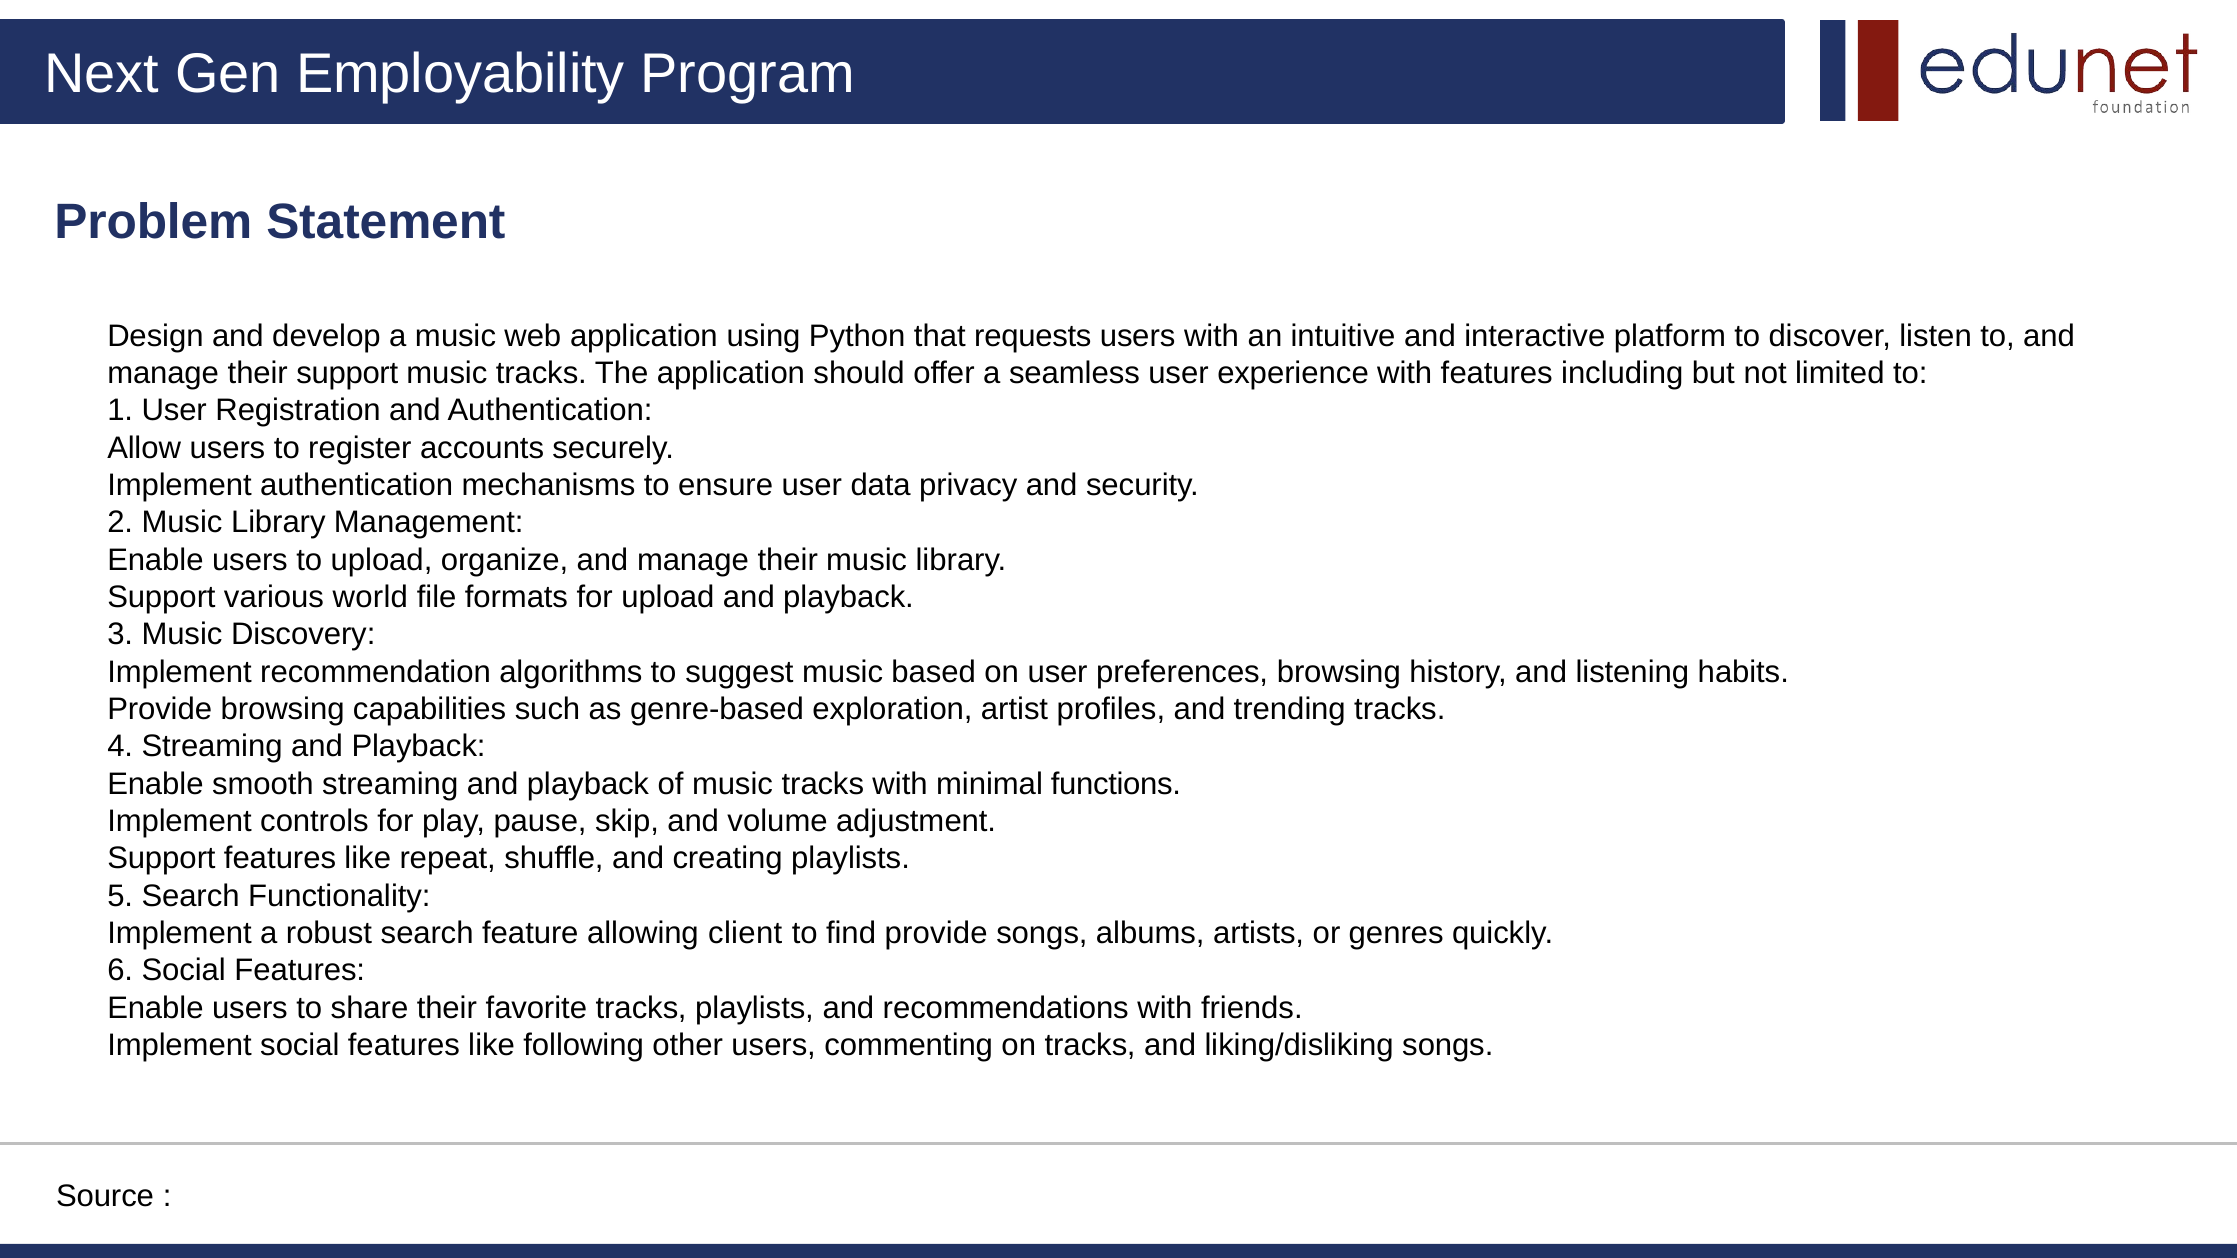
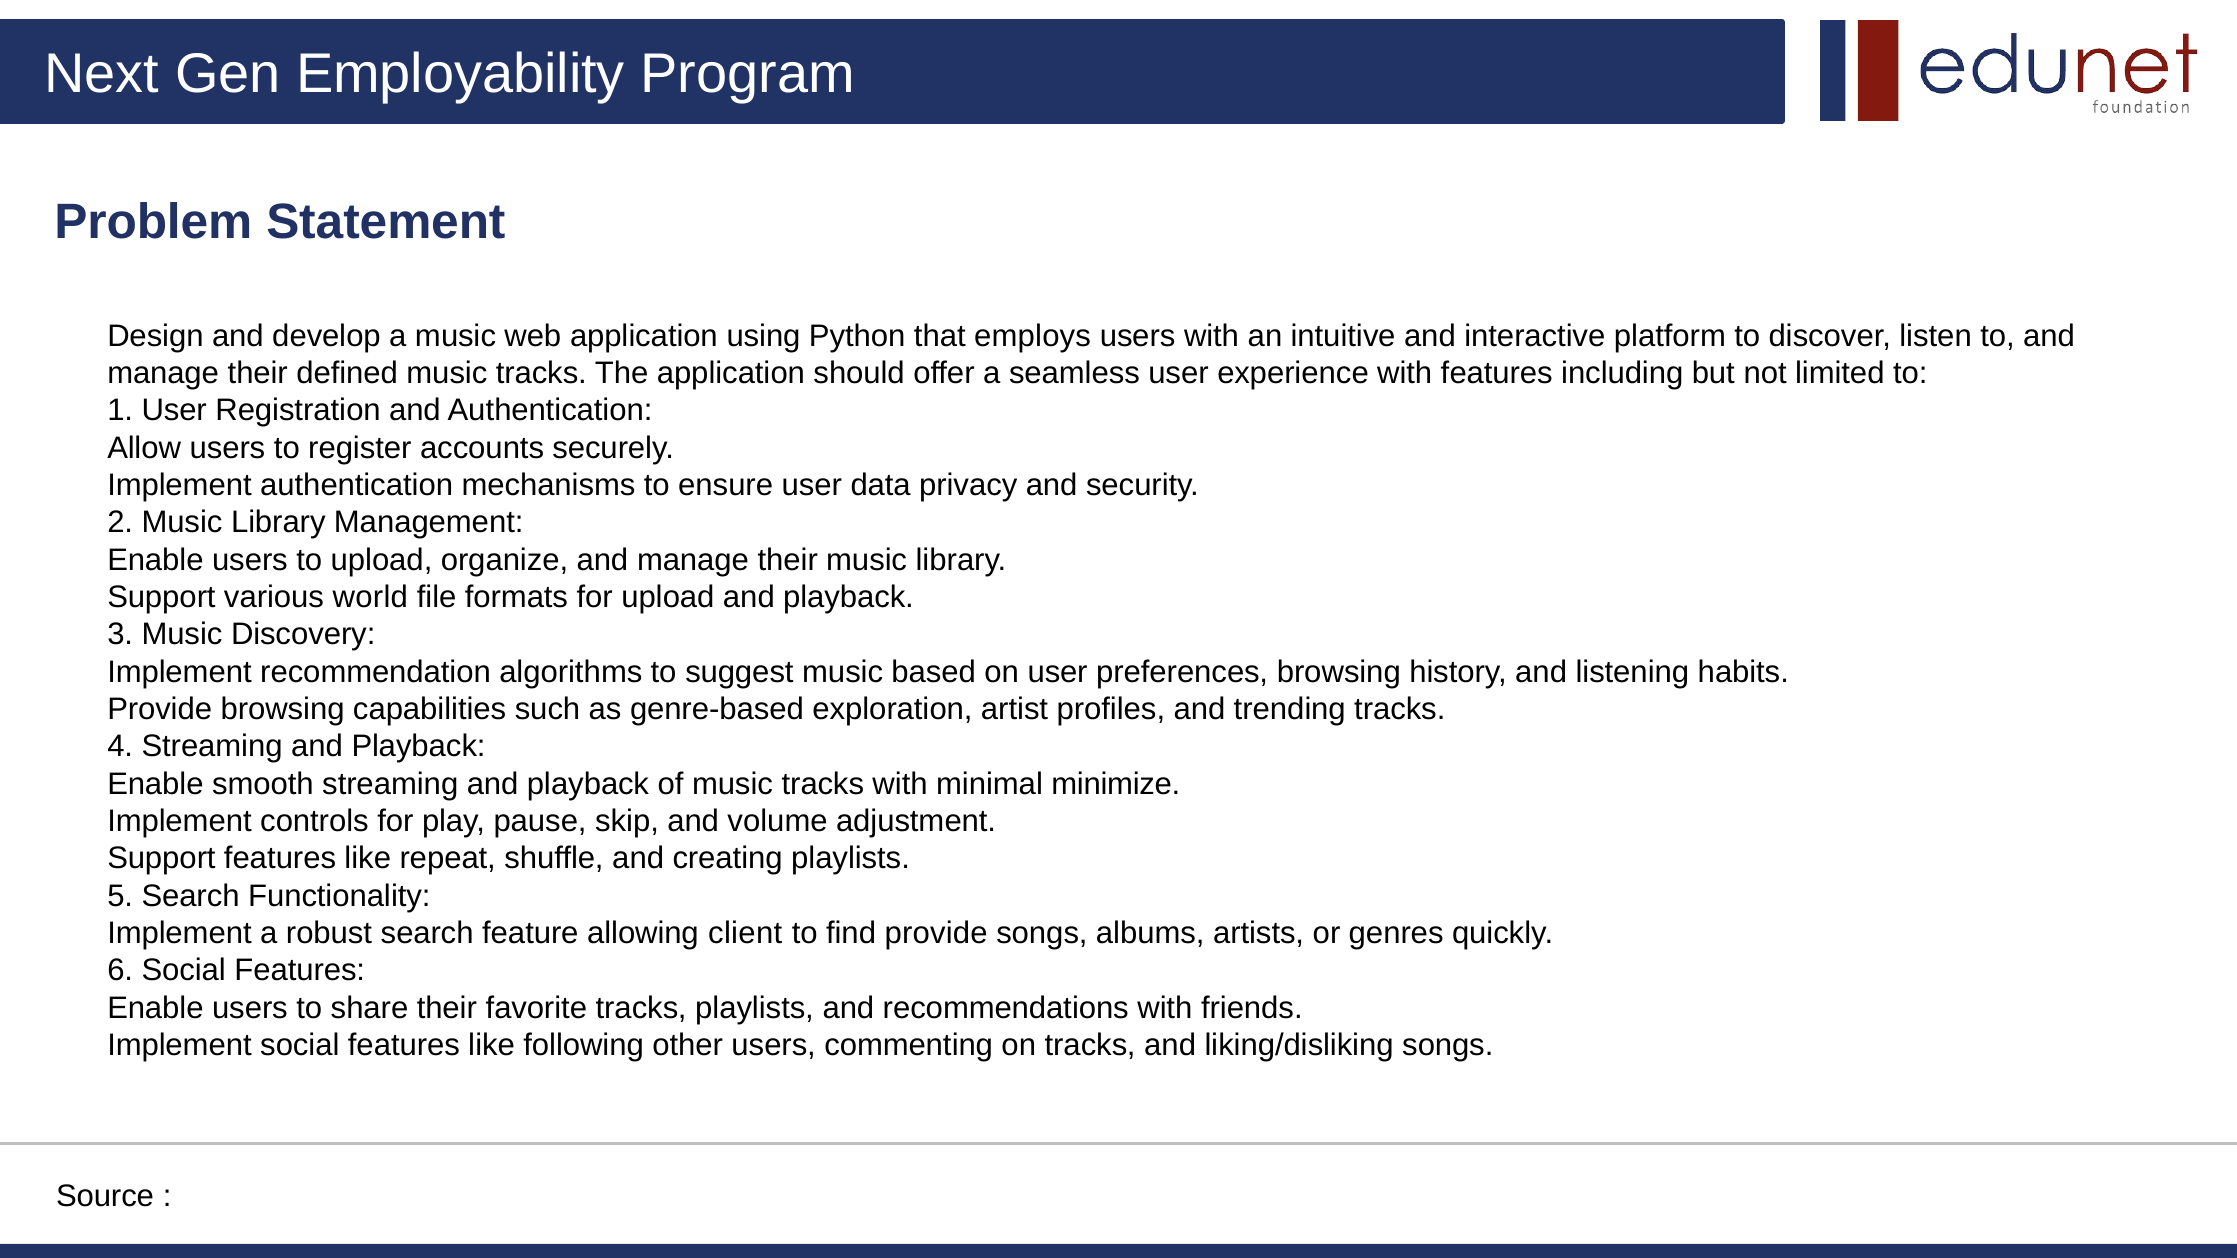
requests: requests -> employs (1033, 336)
their support: support -> defined (347, 373)
functions: functions -> minimize (1116, 784)
